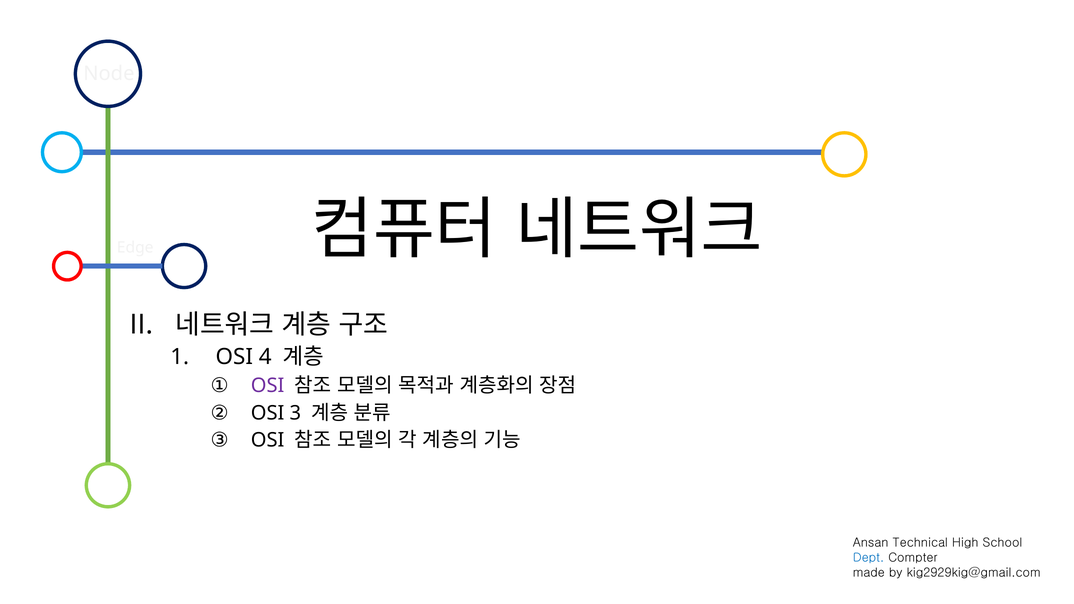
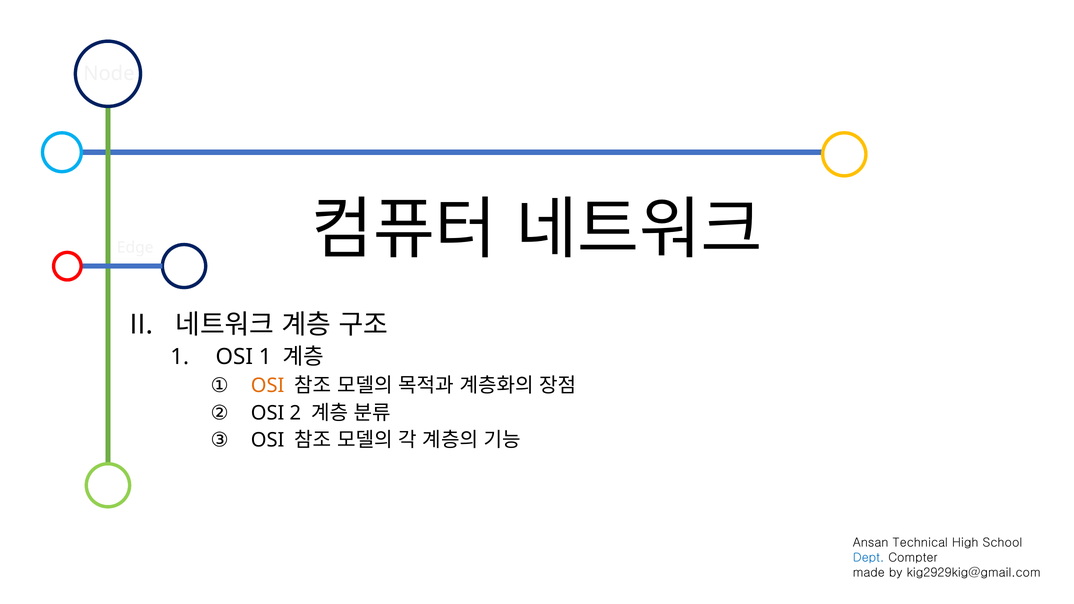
OSI 4: 4 -> 1 (265, 357)
OSI colour: purple -> orange (268, 386)
3: 3 -> 2 (295, 413)
